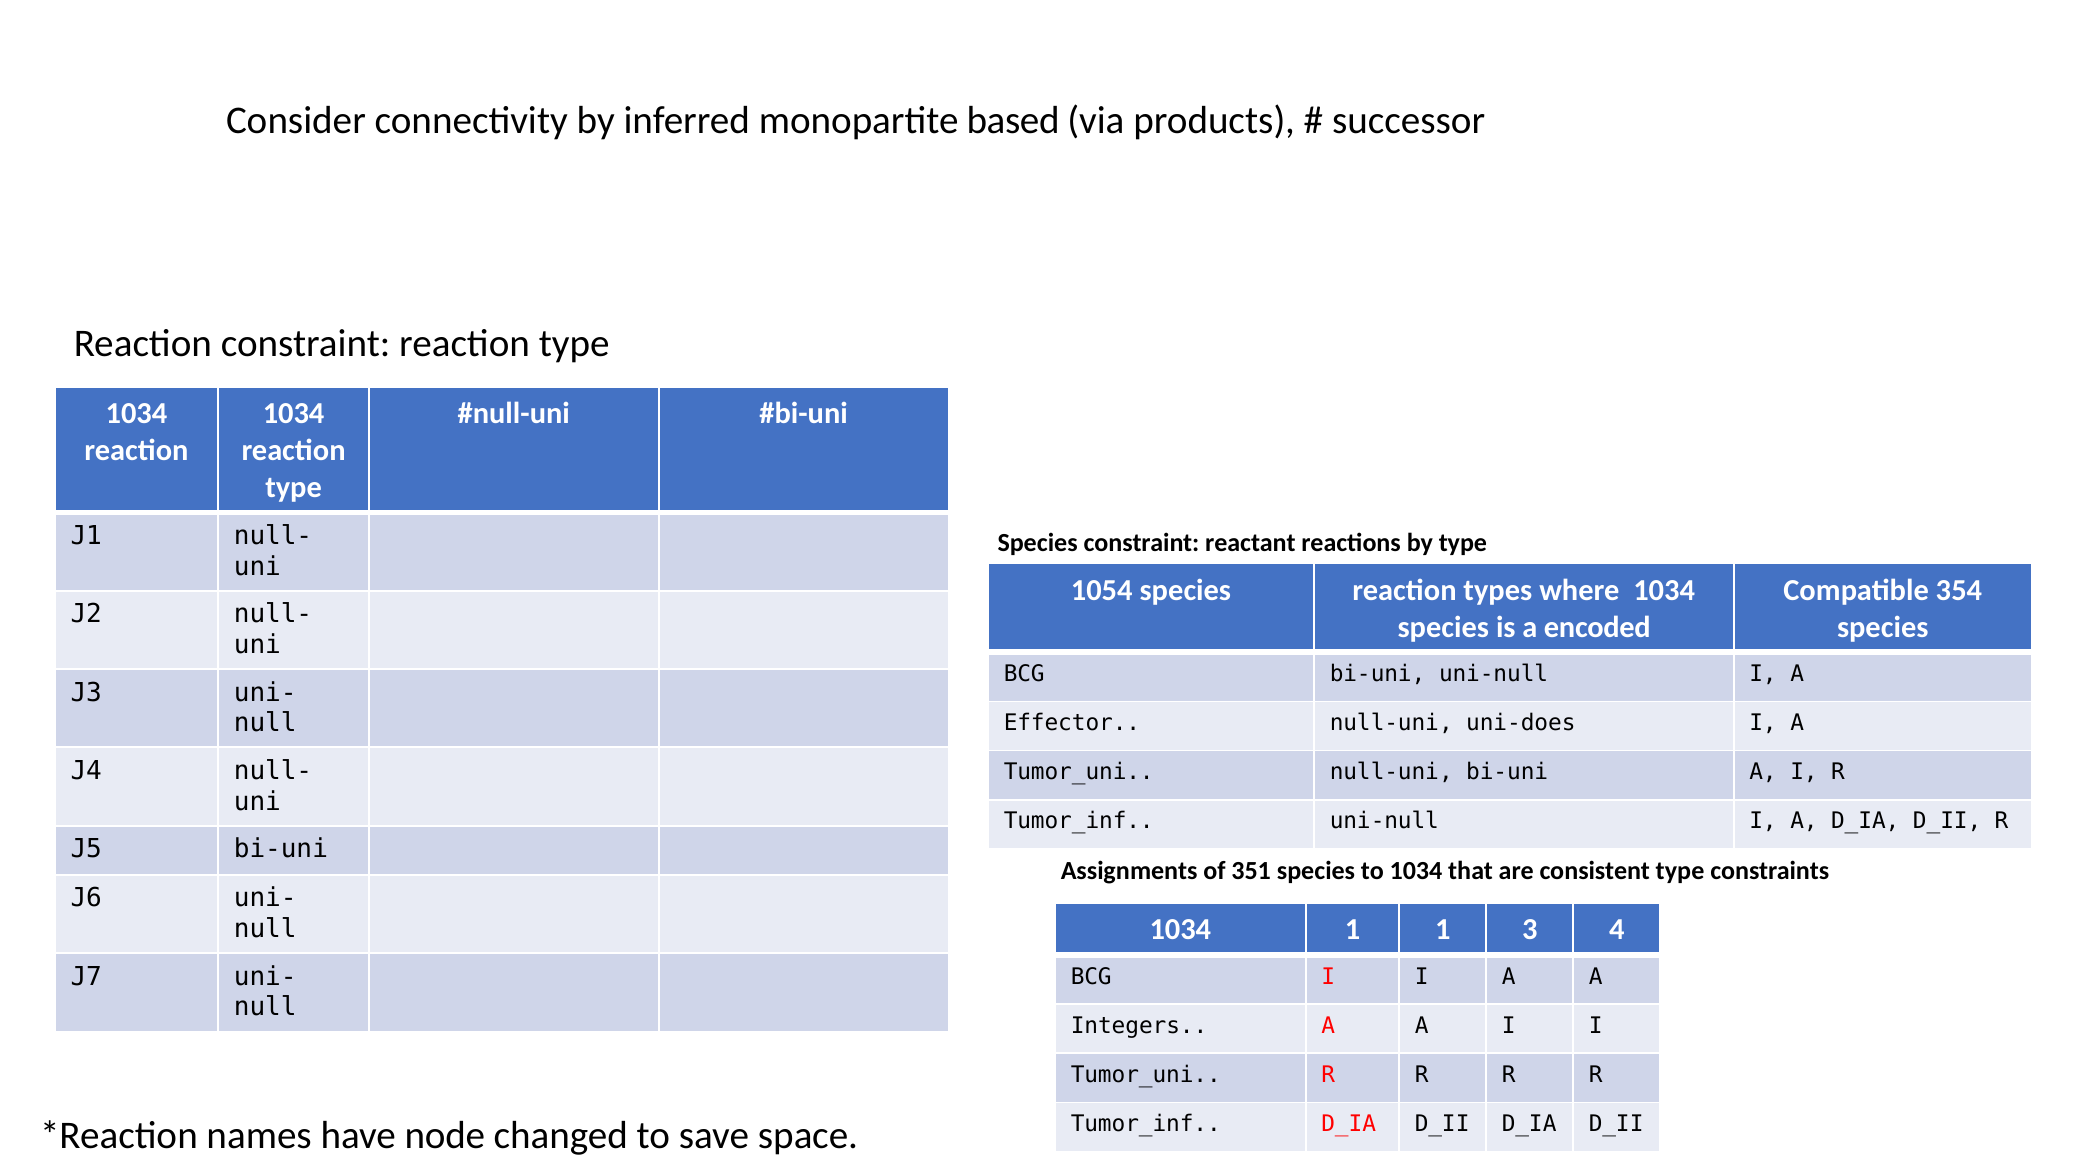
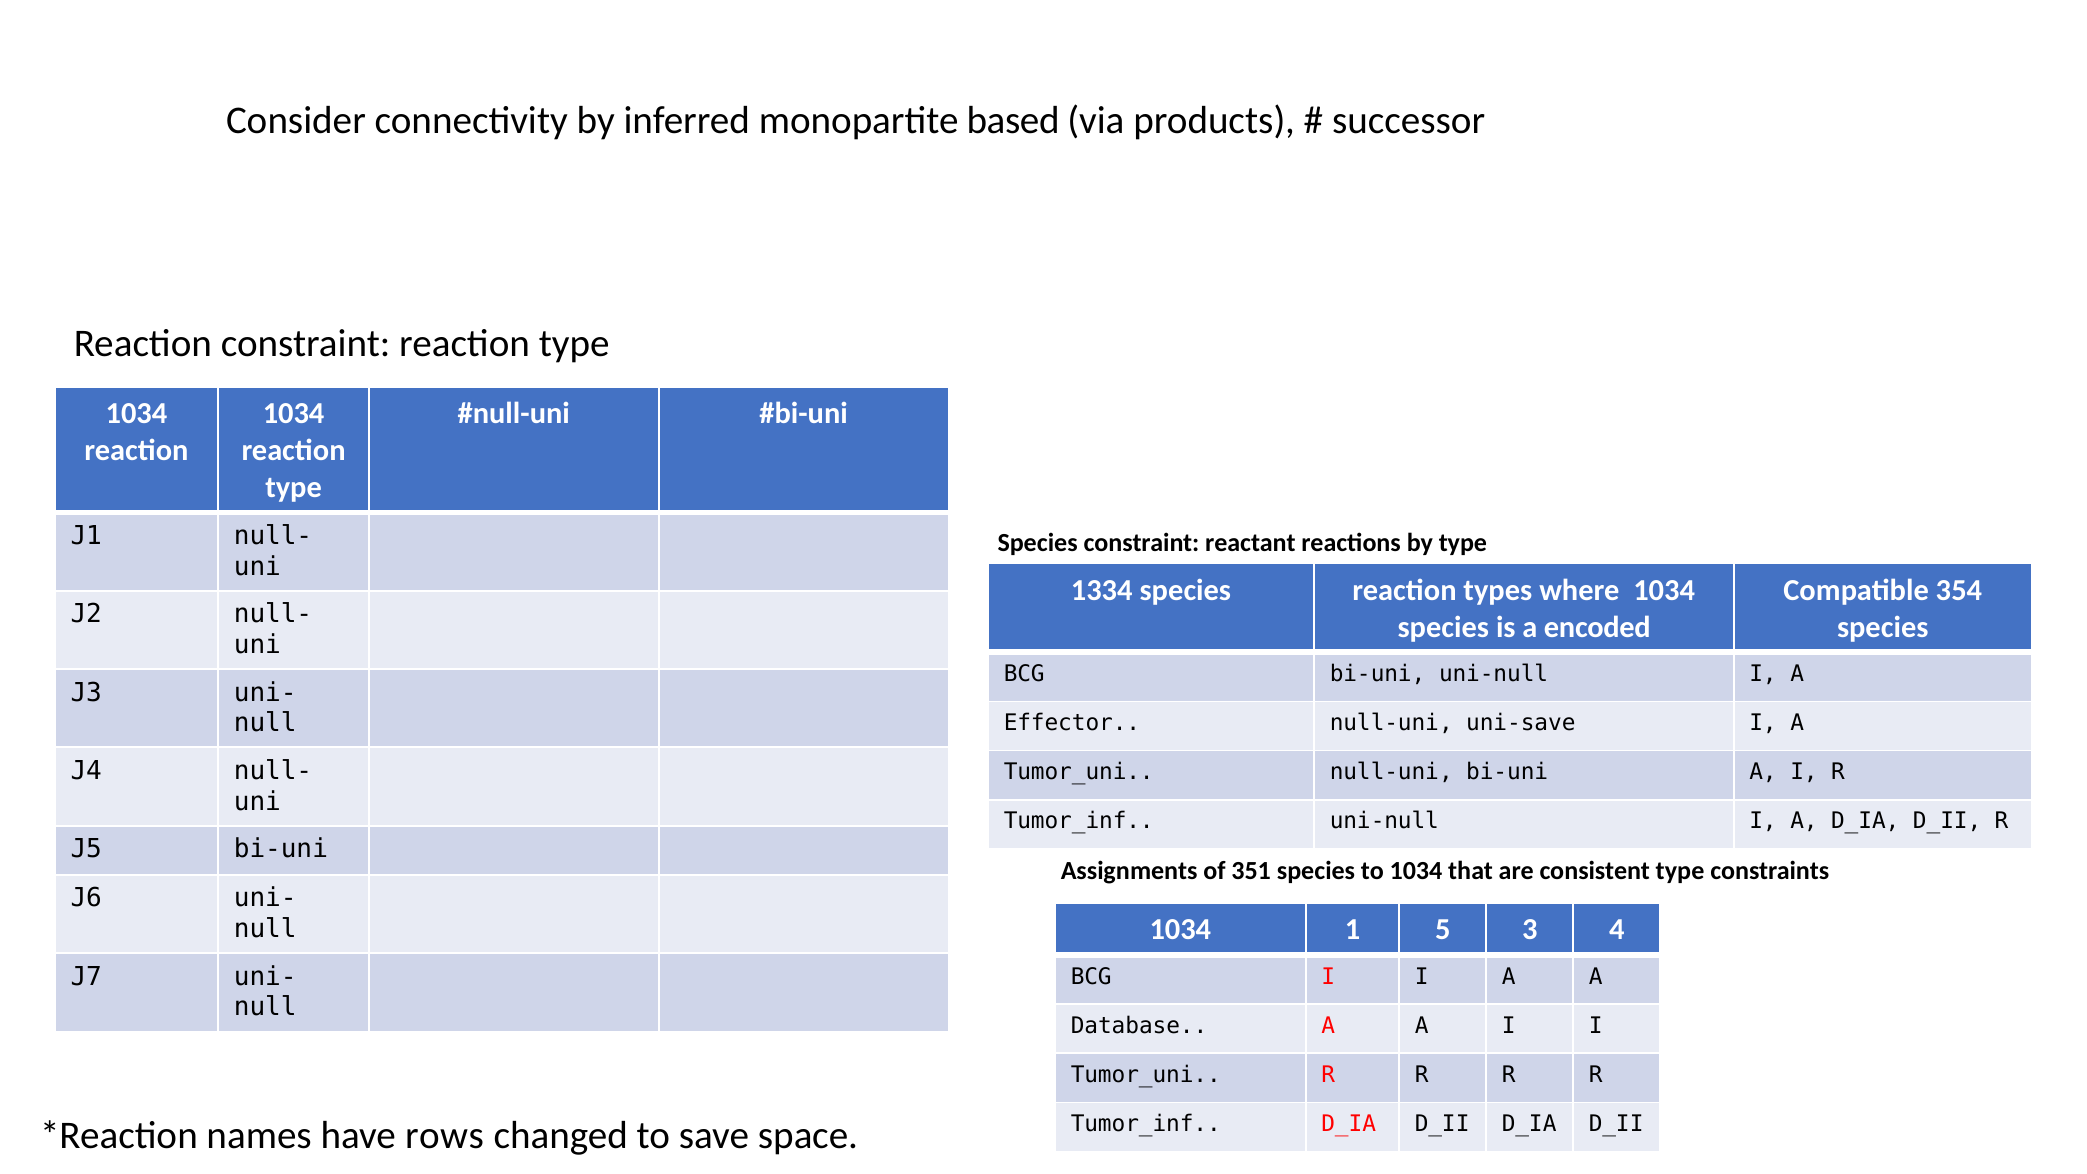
1054: 1054 -> 1334 (1102, 590)
uni-does: uni-does -> uni-save (1521, 723)
1 1: 1 -> 5 (1443, 930)
Integers: Integers -> Database (1139, 1026)
node: node -> rows (445, 1135)
